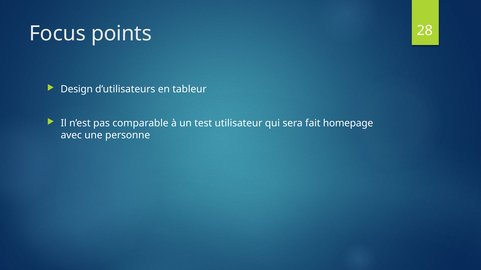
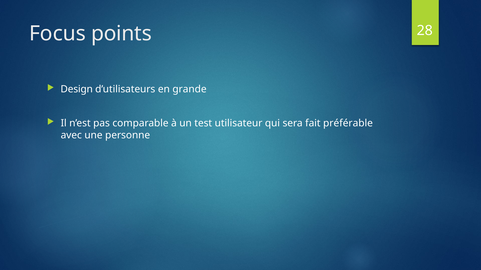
tableur: tableur -> grande (190, 90)
homepage: homepage -> préférable (348, 124)
